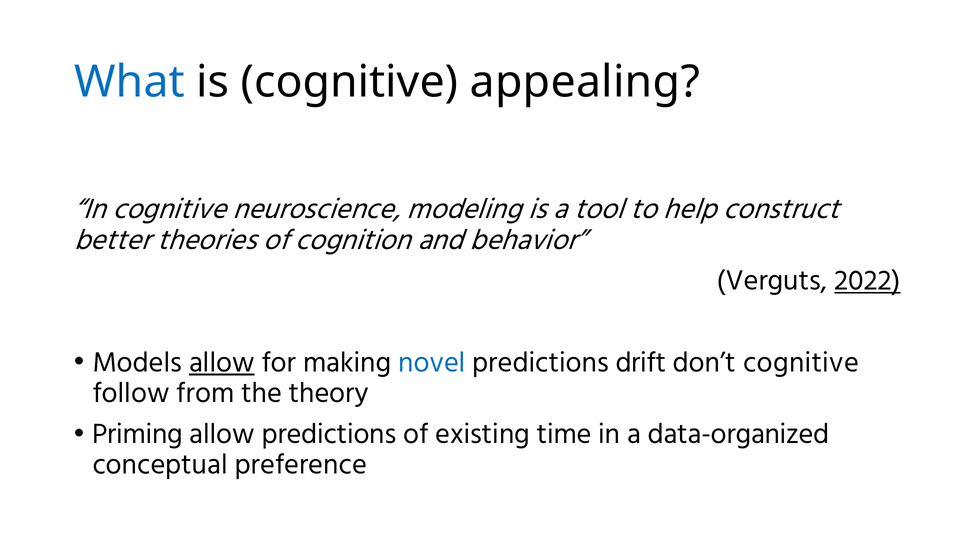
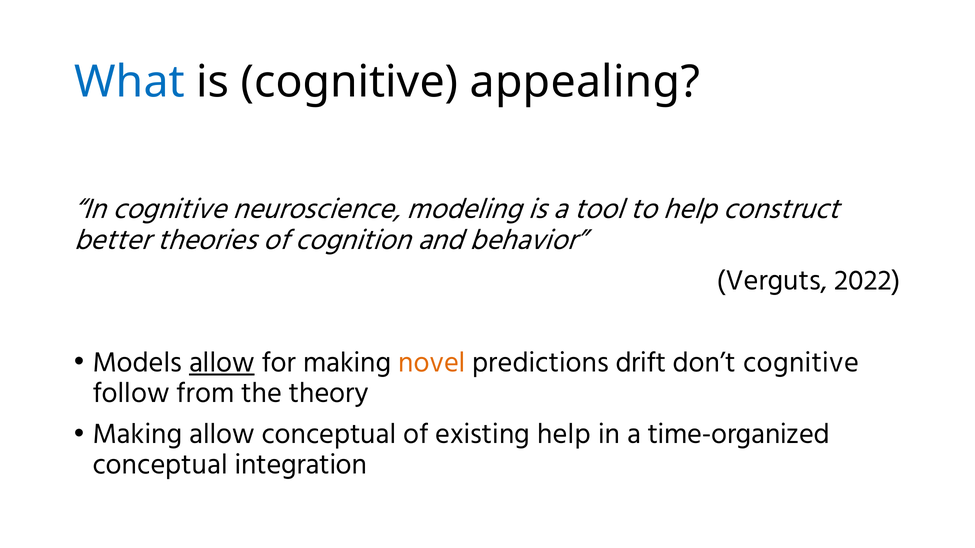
2022 underline: present -> none (868, 281)
novel colour: blue -> orange (432, 363)
Priming: Priming -> Making (137, 434)
allow predictions: predictions -> conceptual (329, 434)
existing time: time -> help (564, 434)
data-organized: data-organized -> time-organized (739, 434)
preference: preference -> integration (301, 465)
